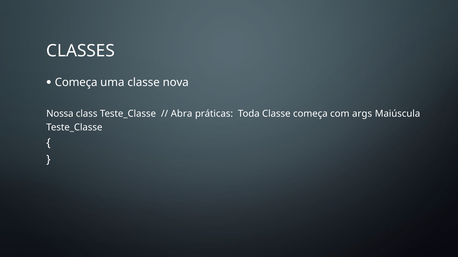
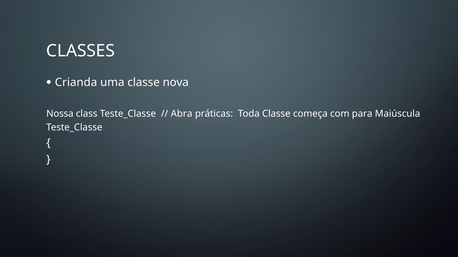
Começa: Começa -> Crianda (76, 83)
args: args -> para (362, 114)
